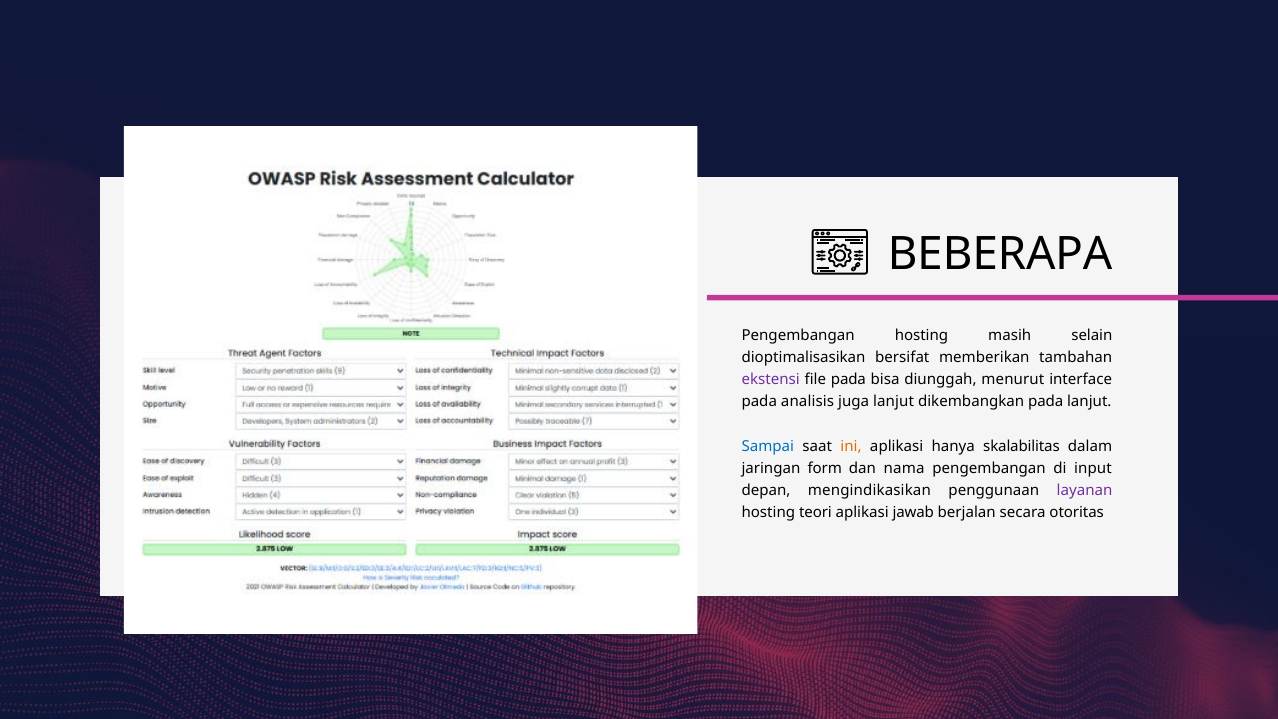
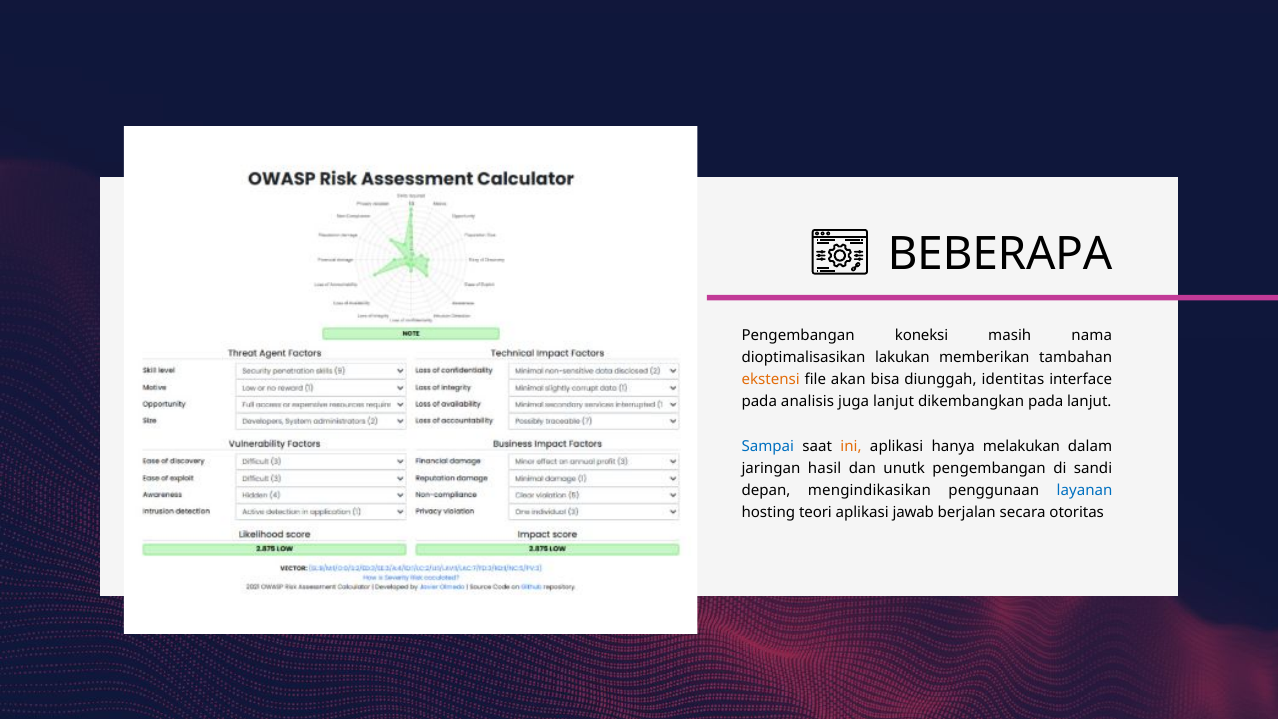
Pengembangan hosting: hosting -> koneksi (922, 335)
selain: selain -> nama (1092, 335)
bersifat: bersifat -> lakukan (902, 357)
ekstensi colour: purple -> orange (771, 379)
file pada: pada -> akan (848, 379)
menurut: menurut -> identitas (1013, 379)
skalabilitas: skalabilitas -> melakukan (1021, 446)
form: form -> hasil (825, 468)
nama: nama -> unutk (904, 468)
input: input -> sandi (1093, 468)
layanan colour: purple -> blue (1085, 490)
